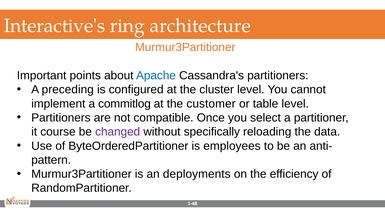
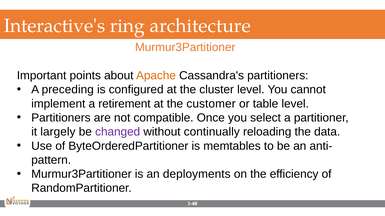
Apache colour: blue -> orange (156, 76)
commitlog: commitlog -> retirement (124, 104)
course: course -> largely (58, 132)
specifically: specifically -> continually (212, 132)
employees: employees -> memtables (232, 146)
